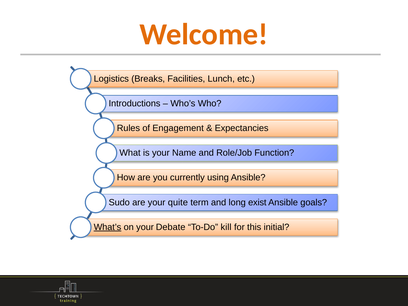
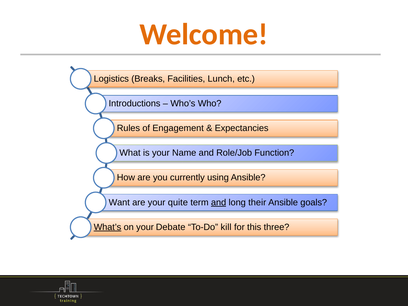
Sudo: Sudo -> Want (119, 202)
and underline: none -> present (219, 202)
exist: exist -> their (257, 202)
initial: initial -> three (277, 227)
